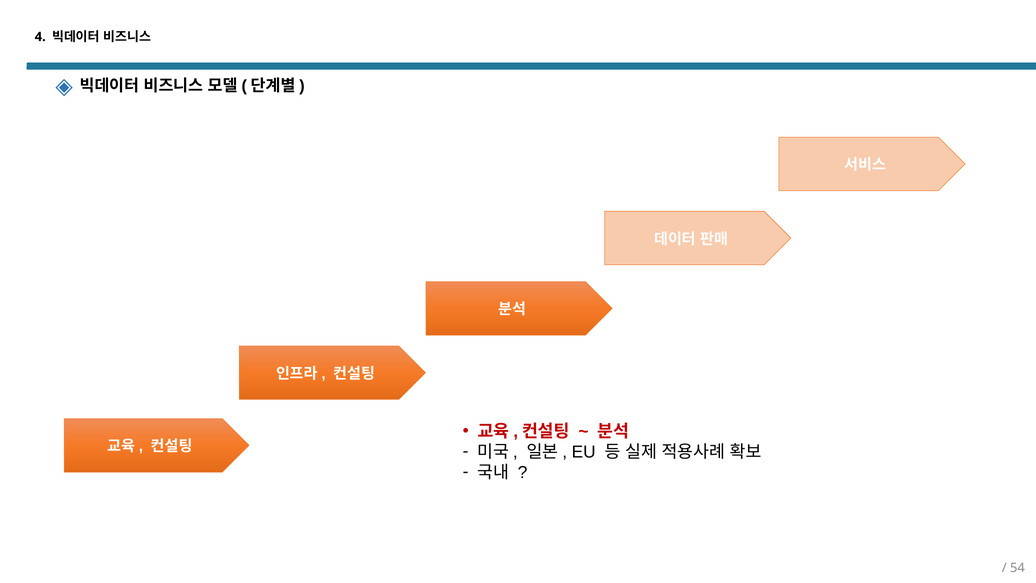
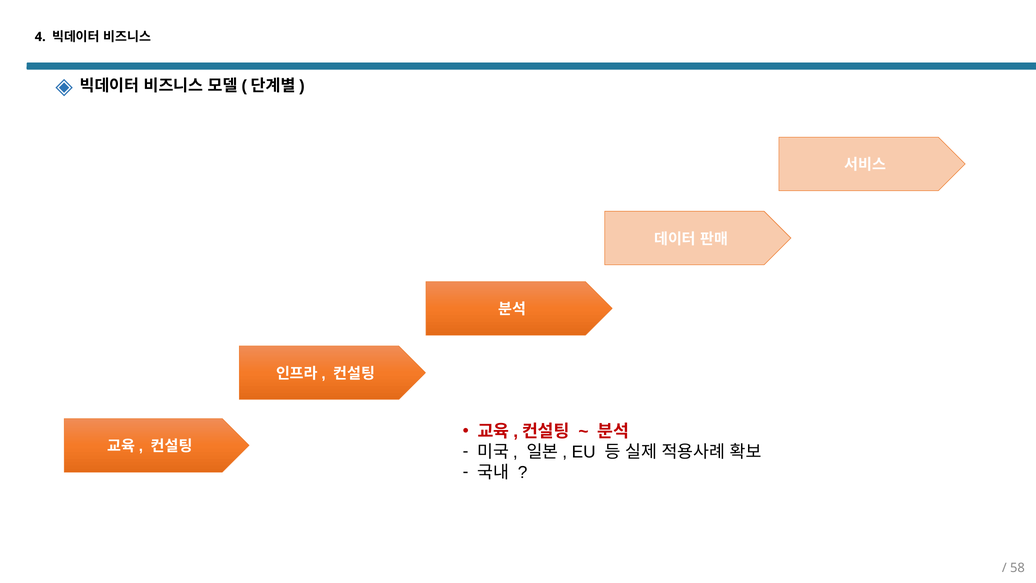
54: 54 -> 58 (1017, 568)
